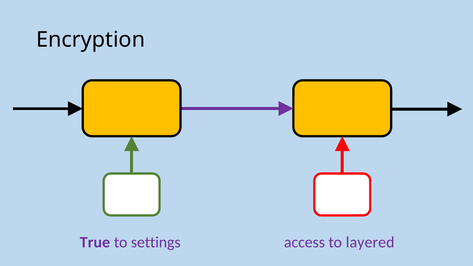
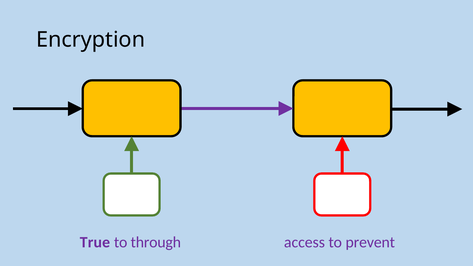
settings: settings -> through (156, 242)
layered: layered -> prevent (370, 242)
